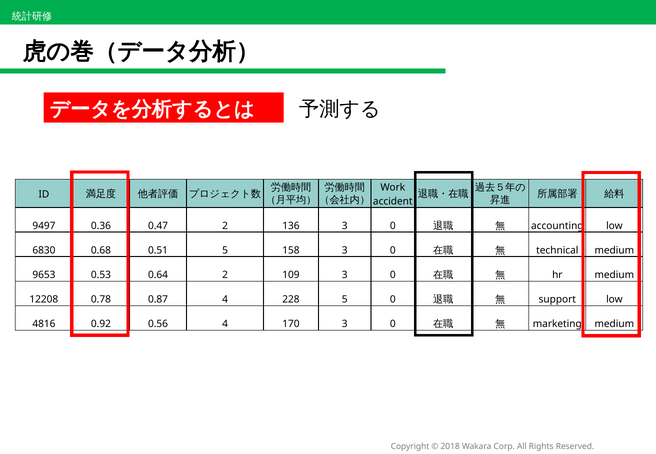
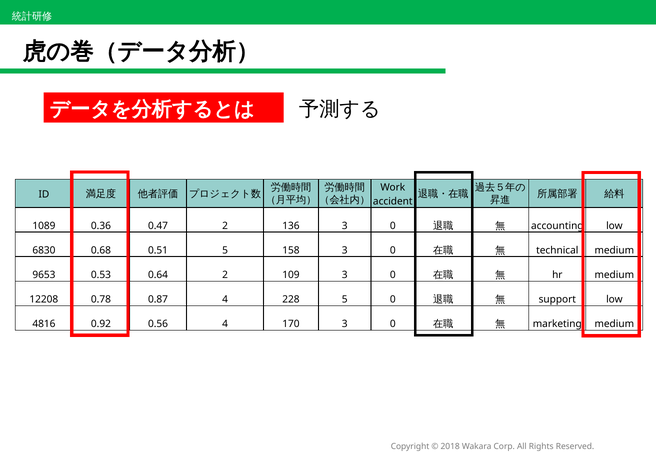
9497: 9497 -> 1089 (44, 226)
